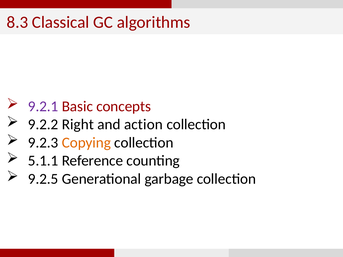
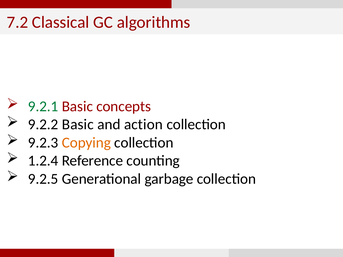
8.3: 8.3 -> 7.2 (17, 22)
9.2.1 colour: purple -> green (43, 106)
9.2.2 Right: Right -> Basic (78, 125)
5.1.1: 5.1.1 -> 1.2.4 (43, 161)
